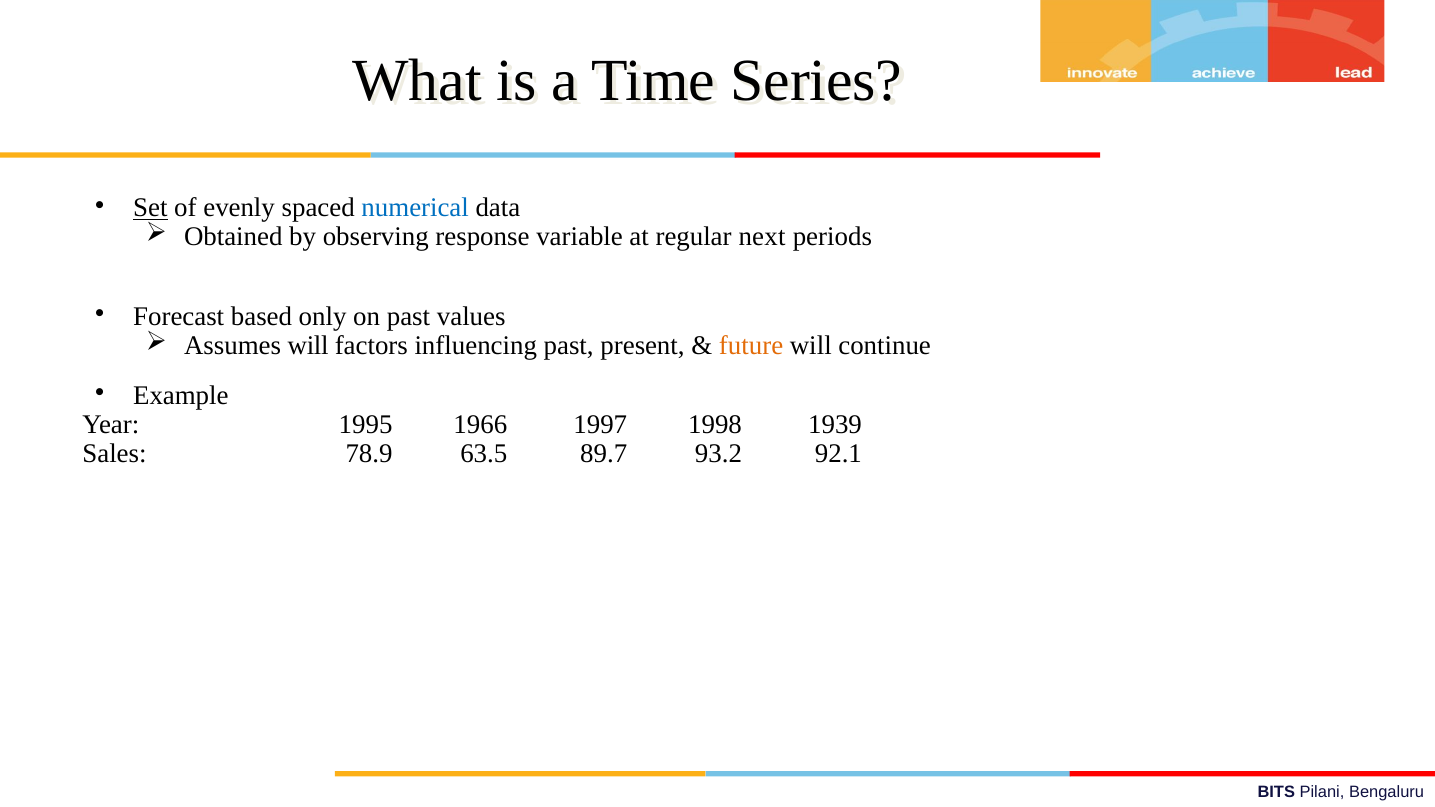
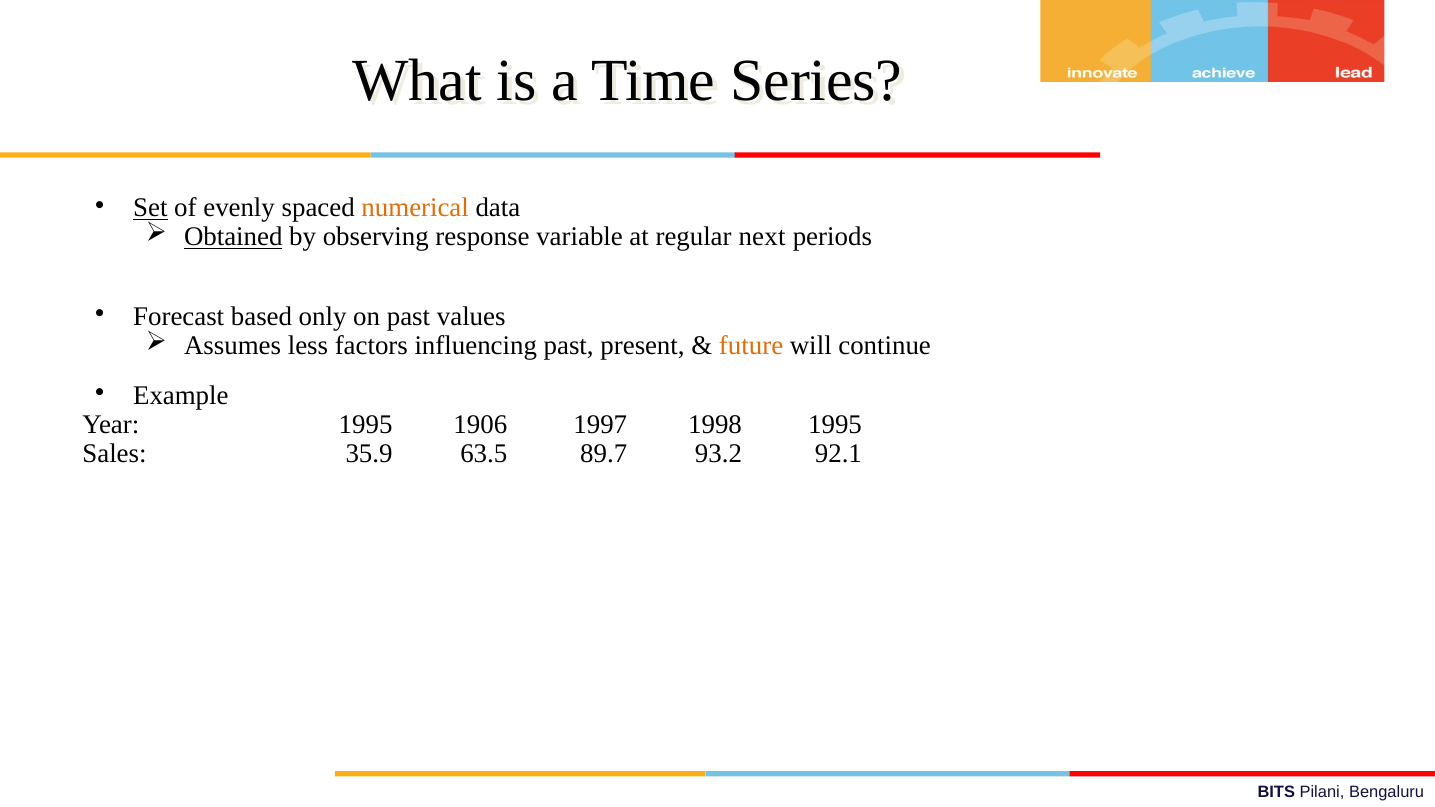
numerical colour: blue -> orange (415, 208)
Obtained underline: none -> present (233, 237)
Assumes will: will -> less (308, 345)
1966: 1966 -> 1906 (480, 425)
1998 1939: 1939 -> 1995 (835, 425)
78.9: 78.9 -> 35.9 (369, 454)
